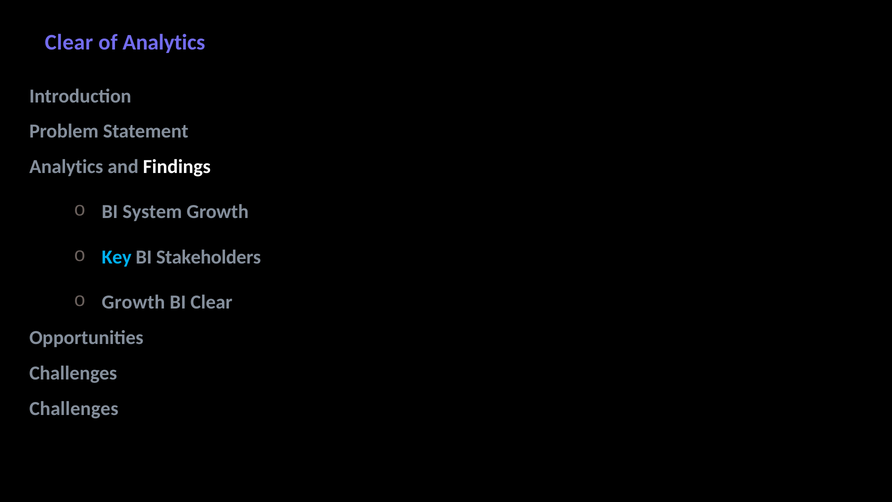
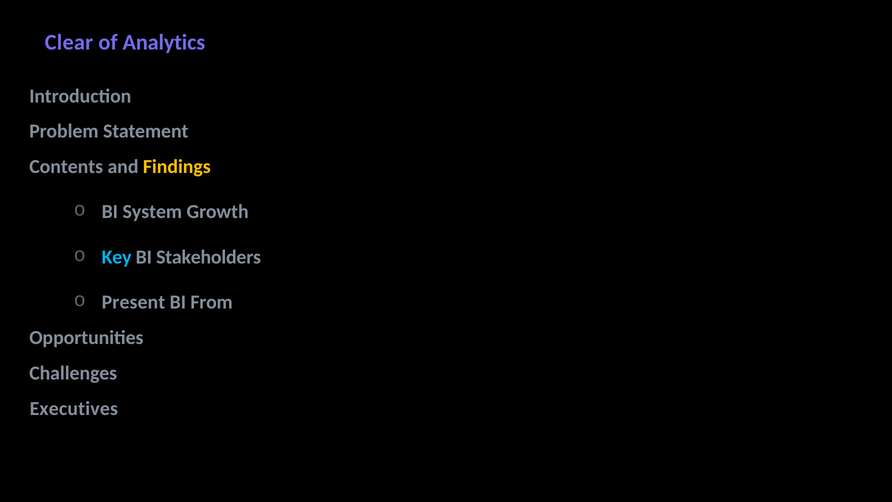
Analytics: Analytics -> Contents (66, 167)
Findings colour: white -> yellow (177, 167)
Growth: Growth -> Present (133, 302)
BI Clear: Clear -> From (212, 302)
Challenges: Challenges -> Executives (74, 408)
